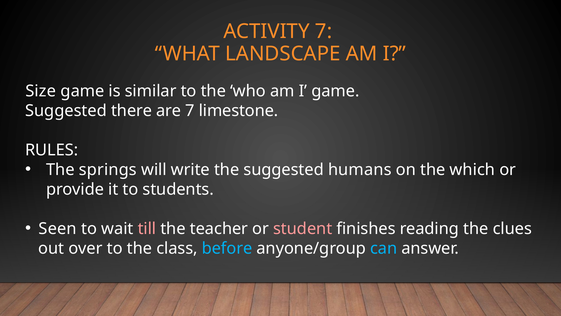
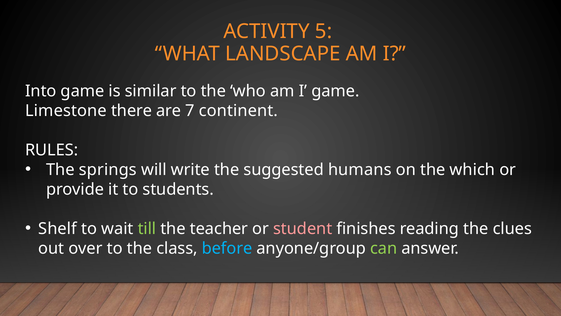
ACTIVITY 7: 7 -> 5 (324, 31)
Size: Size -> Into (41, 91)
Suggested: Suggested -> Limestone (66, 111)
limestone: limestone -> continent (238, 111)
Seen: Seen -> Shelf (58, 228)
till colour: pink -> light green (147, 228)
can colour: light blue -> light green (384, 248)
